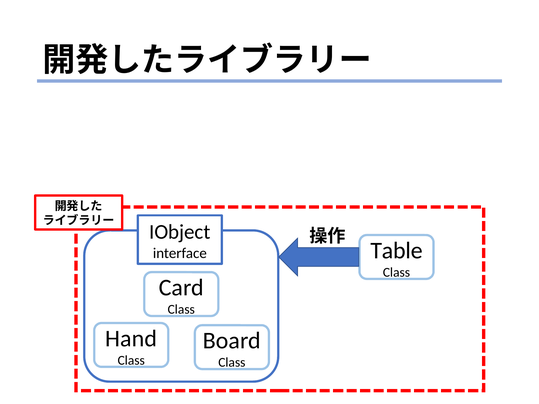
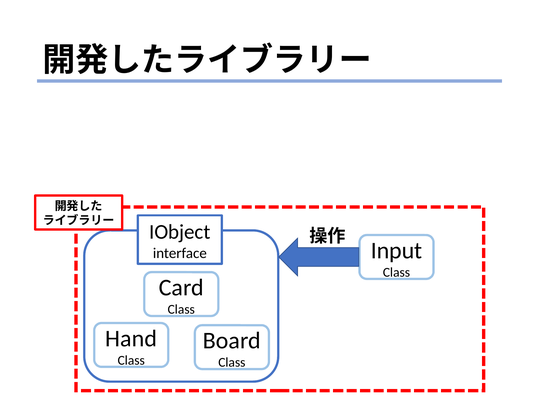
Table: Table -> Input (396, 251)
